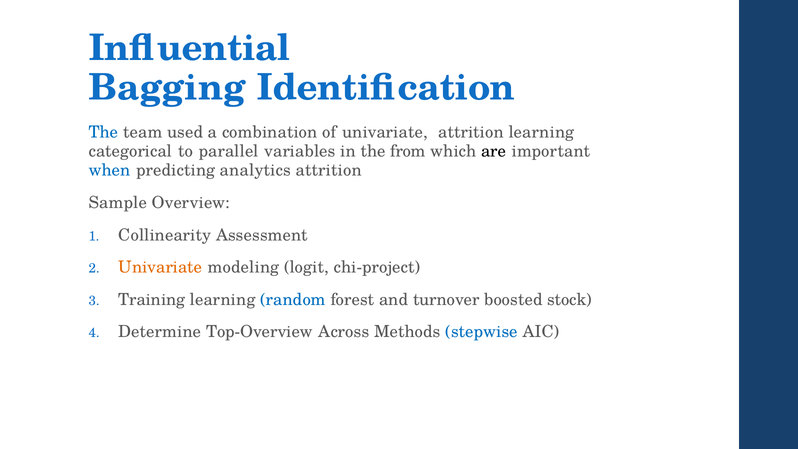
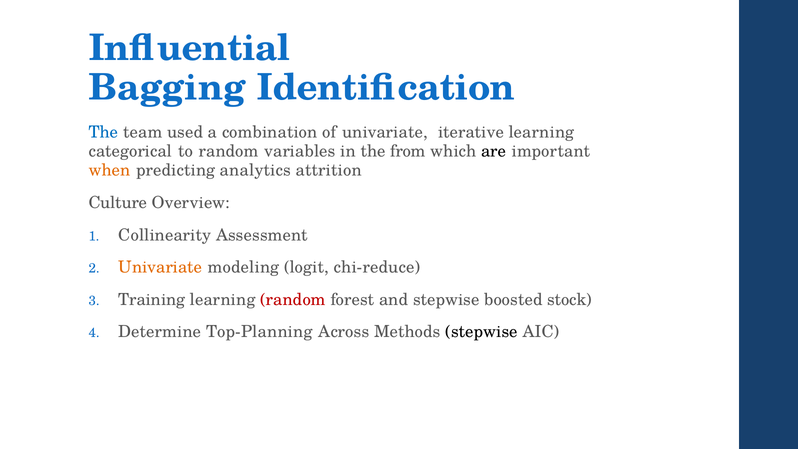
univariate attrition: attrition -> iterative (471, 132)
to parallel: parallel -> random (229, 151)
when colour: blue -> orange (109, 170)
Sample: Sample -> Culture (118, 203)
chi-project: chi-project -> chi-reduce (377, 267)
random colour: blue -> red (293, 300)
and turnover: turnover -> stepwise (446, 300)
Top-Overview: Top-Overview -> Top-Planning (259, 332)
stepwise colour: blue -> black (482, 332)
